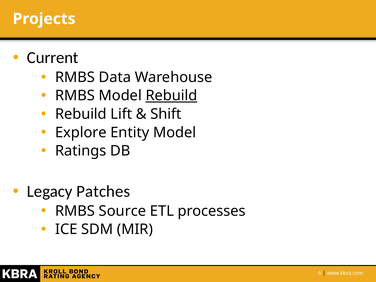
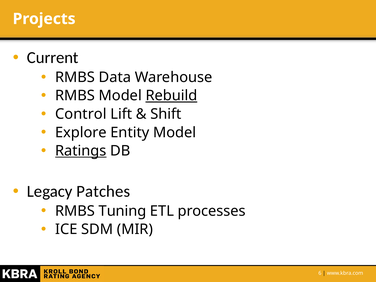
Rebuild: Rebuild -> Control (81, 114)
Ratings underline: none -> present (81, 151)
Source: Source -> Tuning (123, 211)
